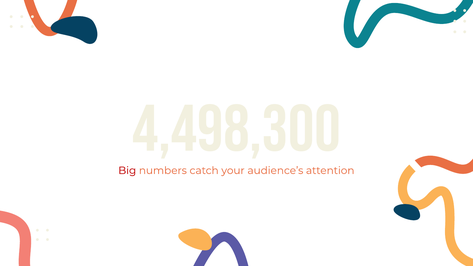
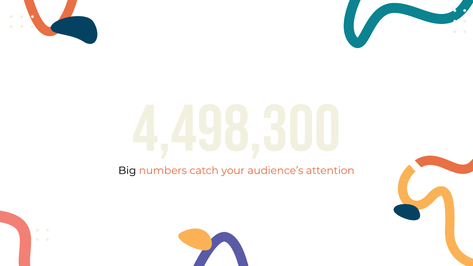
Big colour: red -> black (127, 171)
